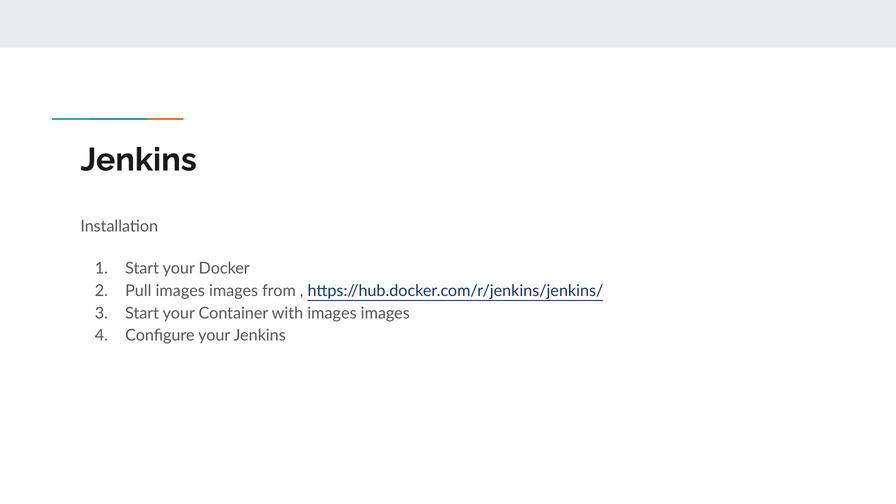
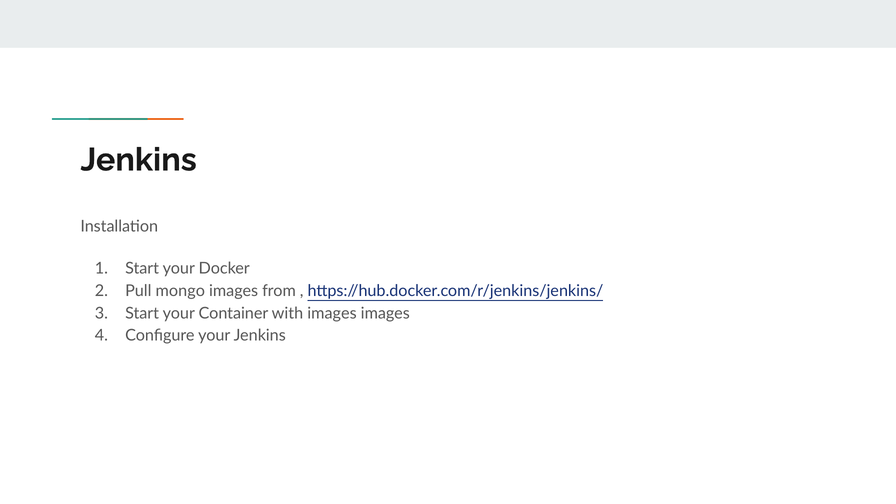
Pull images: images -> mongo (180, 291)
